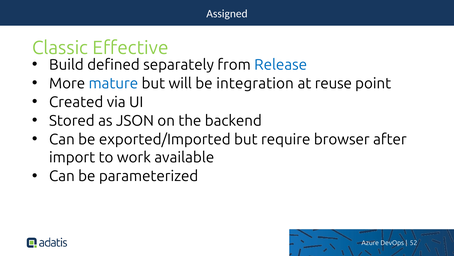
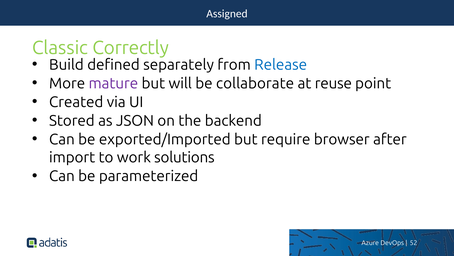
Effective: Effective -> Correctly (131, 48)
mature colour: blue -> purple (113, 83)
integration: integration -> collaborate (255, 83)
available: available -> solutions (184, 157)
